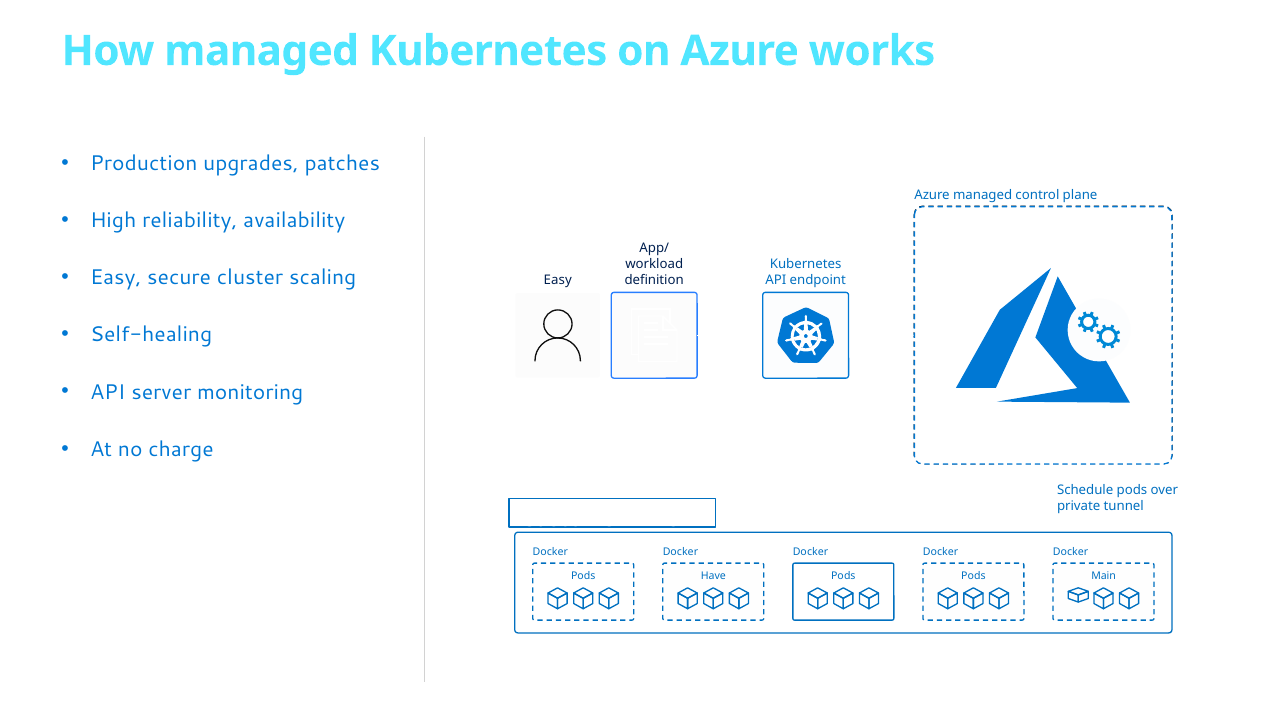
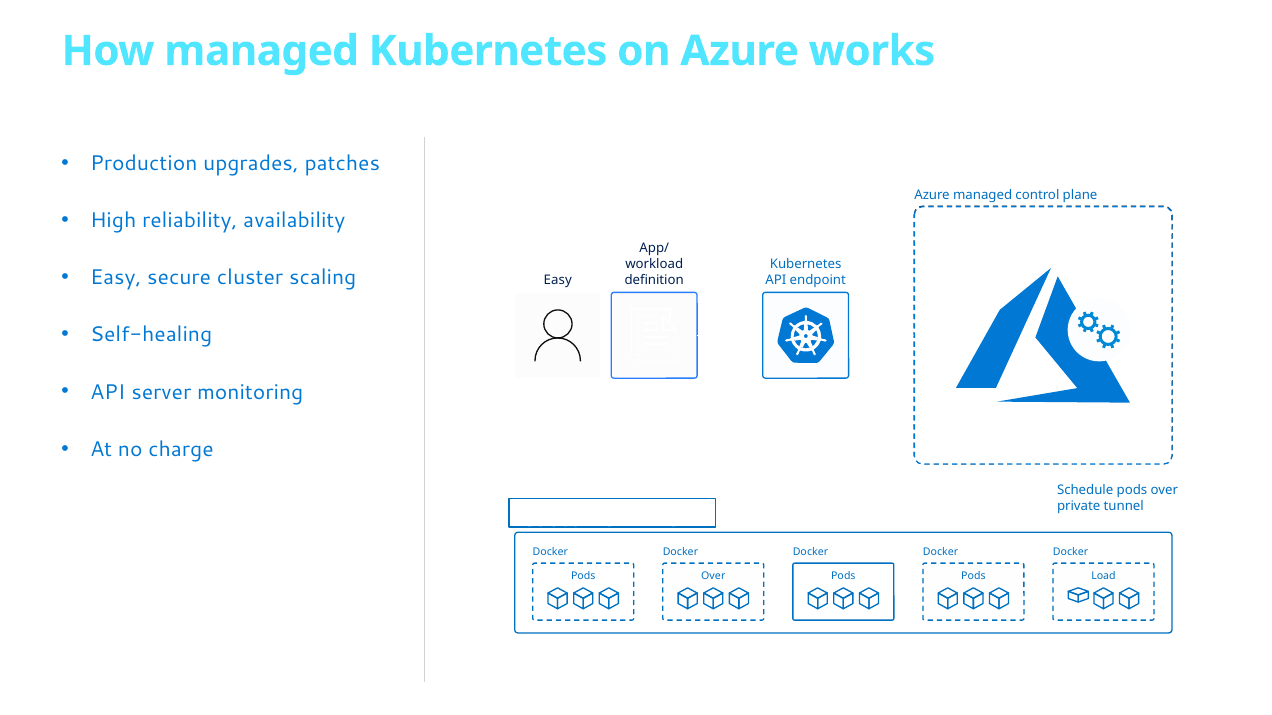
Have: Have -> Over (713, 576)
Main: Main -> Load (1103, 576)
